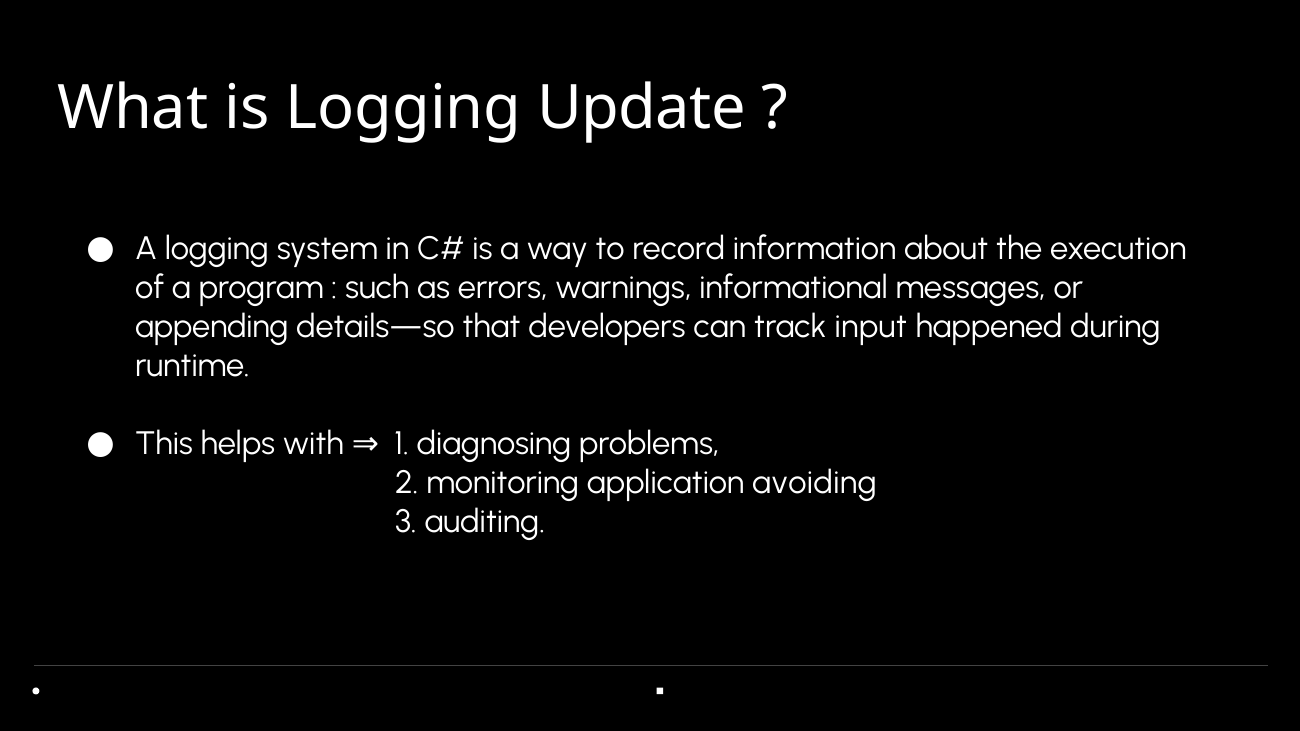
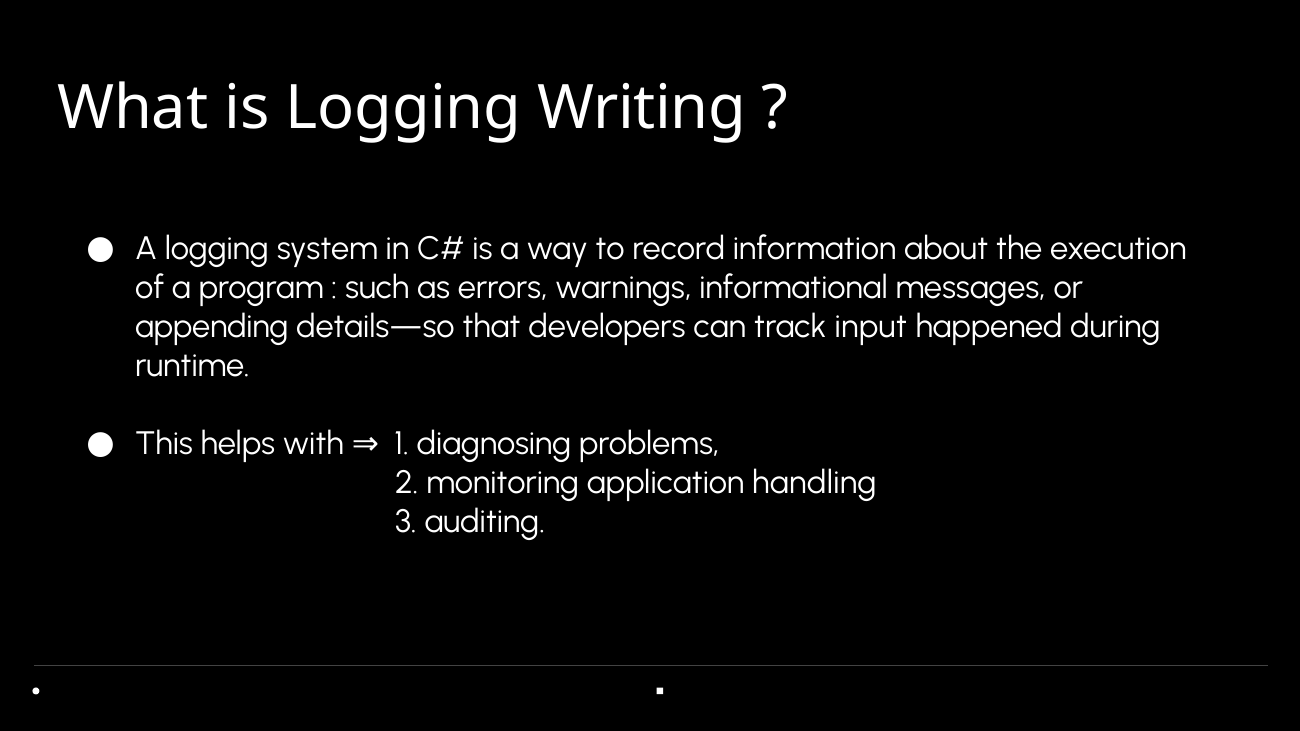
Update: Update -> Writing (642, 108)
avoiding: avoiding -> handling (814, 483)
